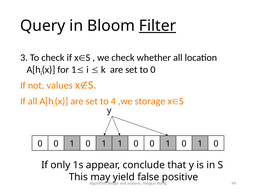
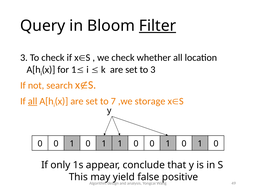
to 0: 0 -> 3 (153, 70)
values: values -> search (60, 85)
all underline: none -> present (33, 101)
4: 4 -> 7 (113, 101)
